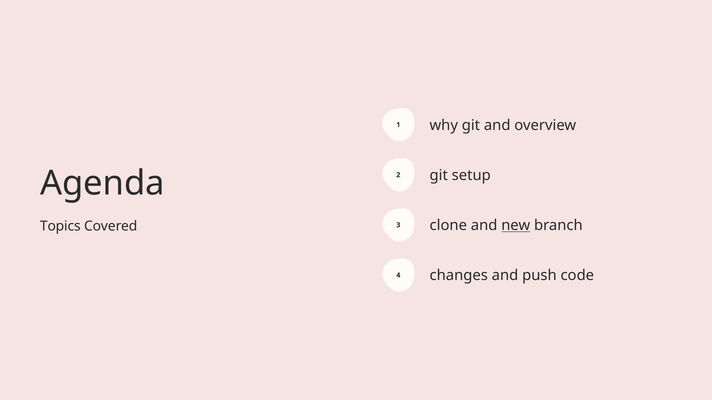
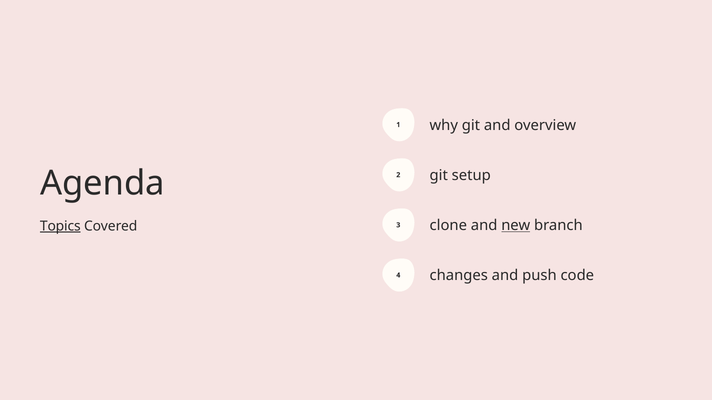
Topics underline: none -> present (60, 226)
